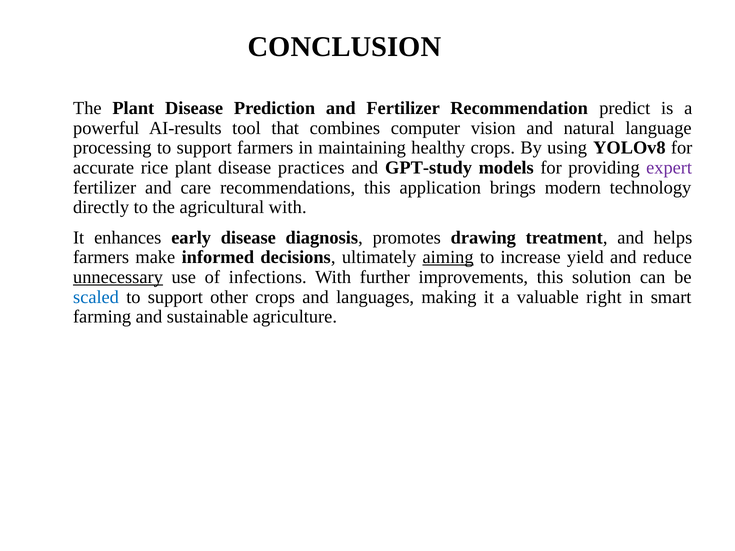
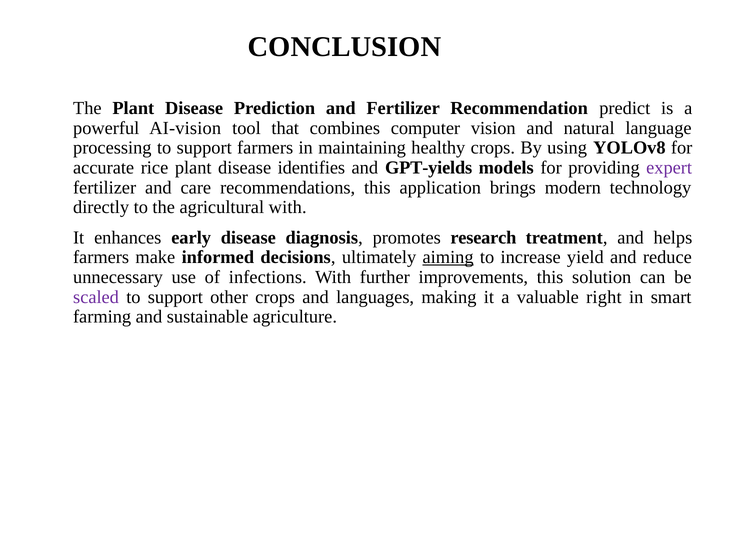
AI-results: AI-results -> AI-vision (185, 128)
practices: practices -> identifies (311, 168)
GPT-study: GPT-study -> GPT-yields (429, 168)
drawing: drawing -> research (483, 238)
unnecessary underline: present -> none (118, 277)
scaled colour: blue -> purple (96, 297)
